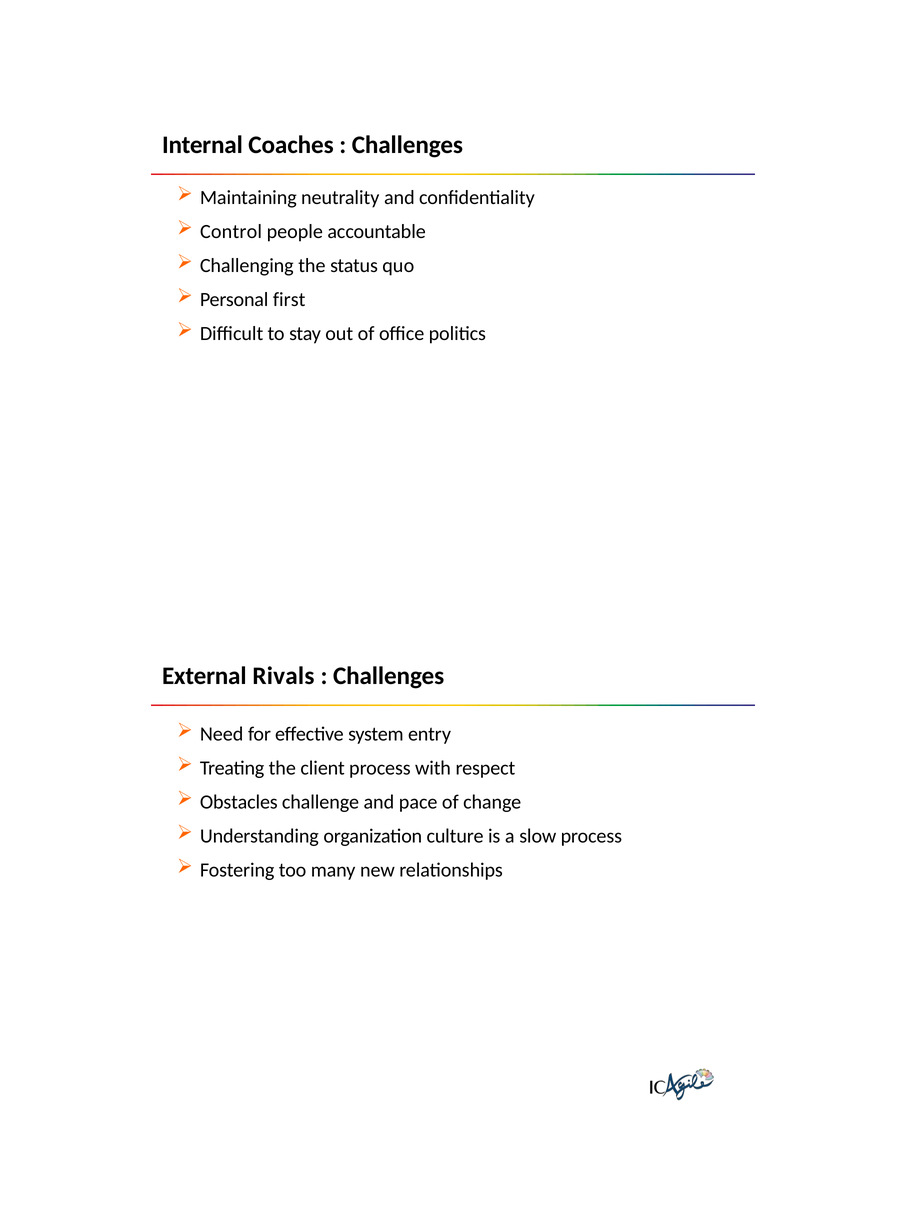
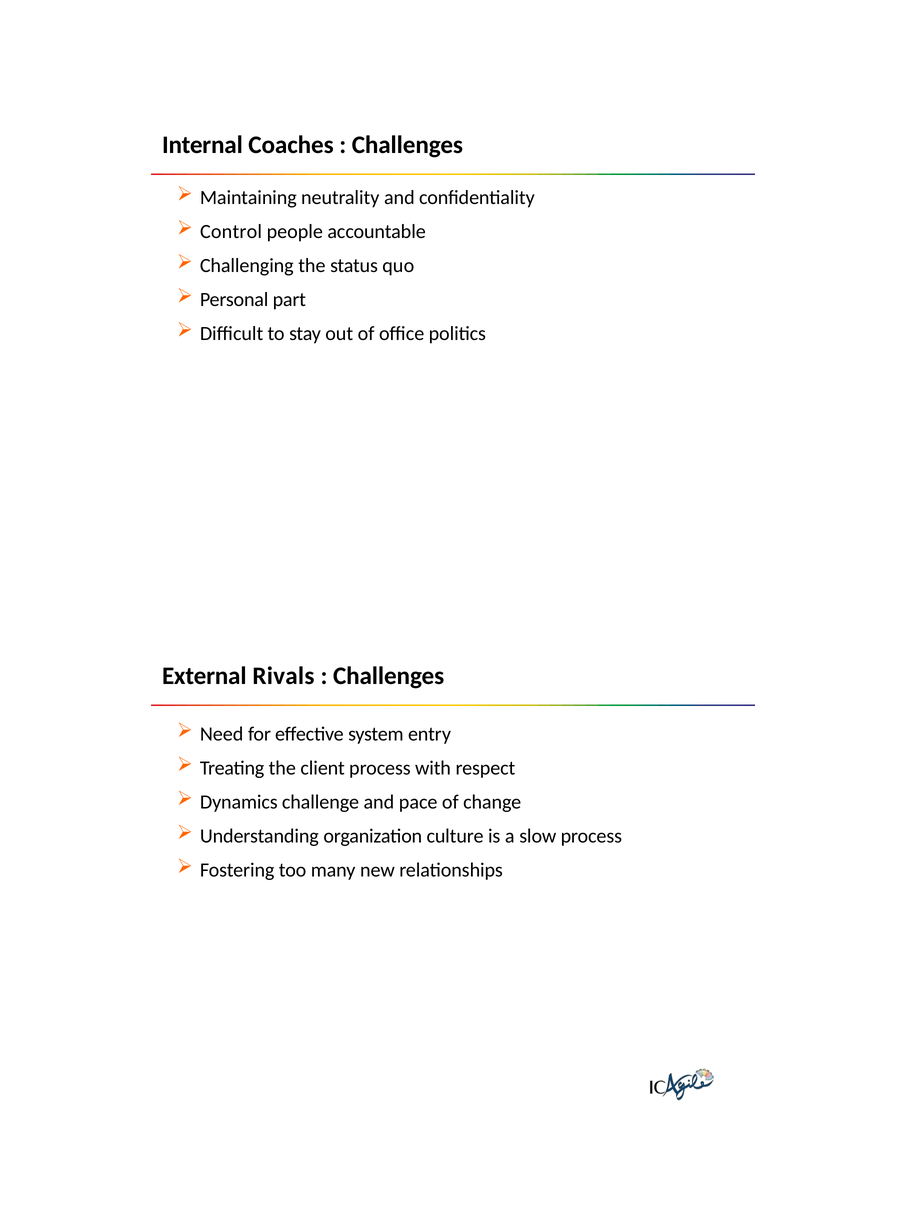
first: first -> part (289, 299)
Obstacles: Obstacles -> Dynamics (239, 802)
